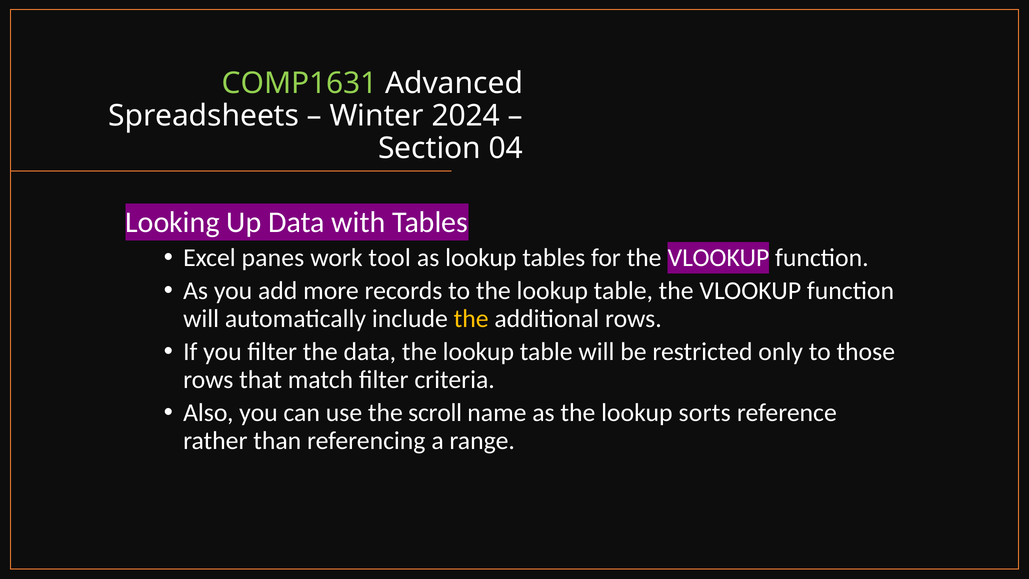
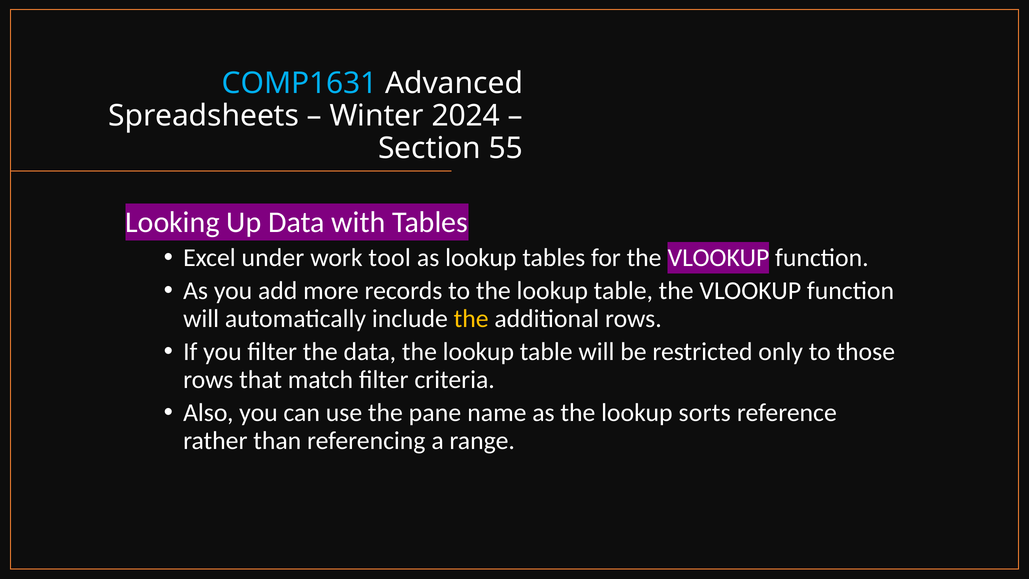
COMP1631 colour: light green -> light blue (300, 83)
04: 04 -> 55 (506, 148)
panes: panes -> under (273, 258)
scroll: scroll -> pane (435, 413)
